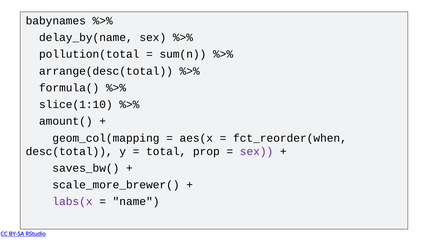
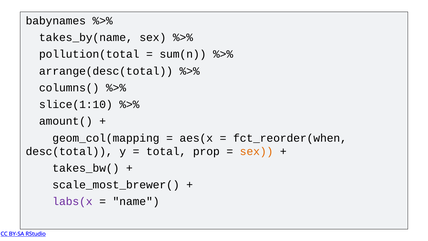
delay_by(name: delay_by(name -> takes_by(name (86, 37)
formula(: formula( -> columns( (69, 88)
sex colour: purple -> orange (257, 151)
saves_bw(: saves_bw( -> takes_bw( (86, 168)
scale_more_brewer(: scale_more_brewer( -> scale_most_brewer( (116, 185)
